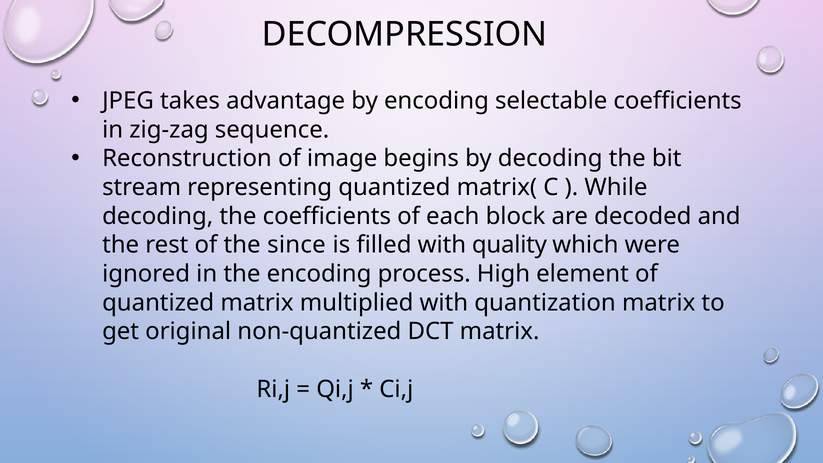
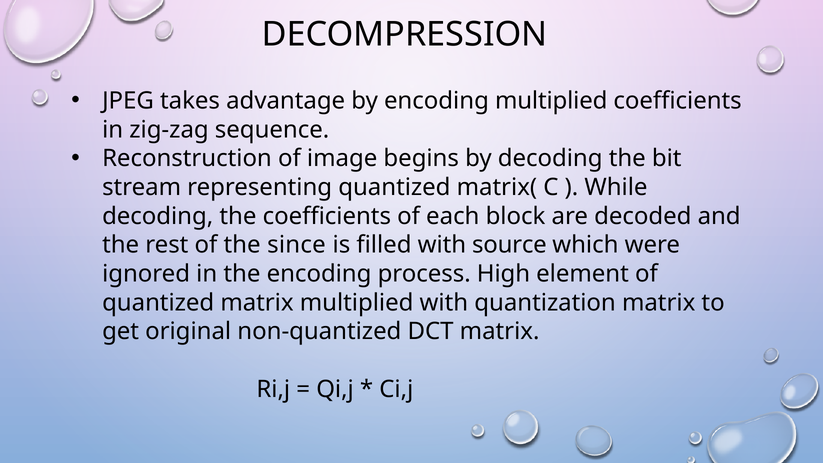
encoding selectable: selectable -> multiplied (551, 101)
quality: quality -> source (509, 245)
